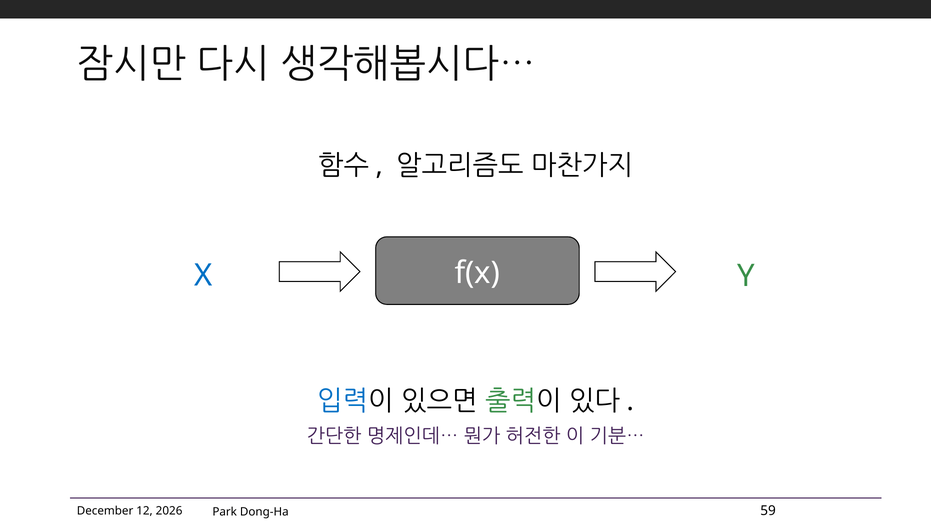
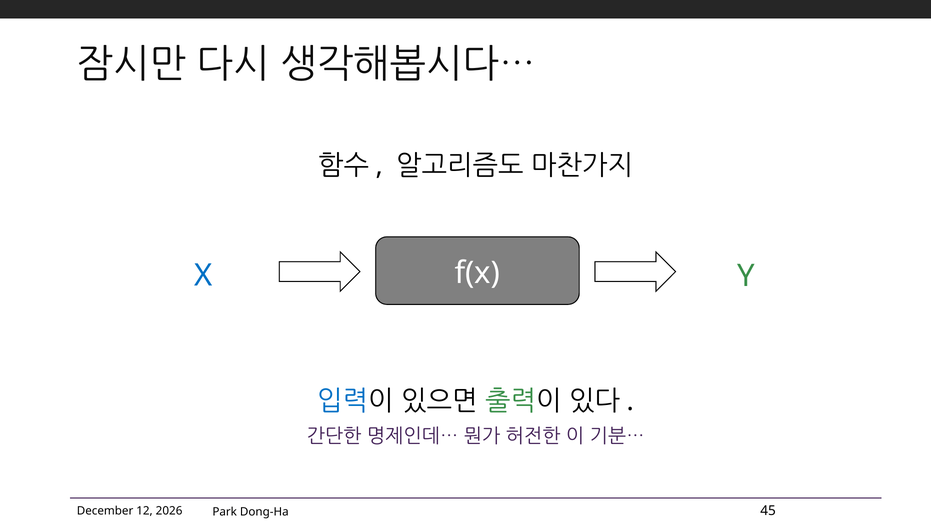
59: 59 -> 45 (768, 511)
